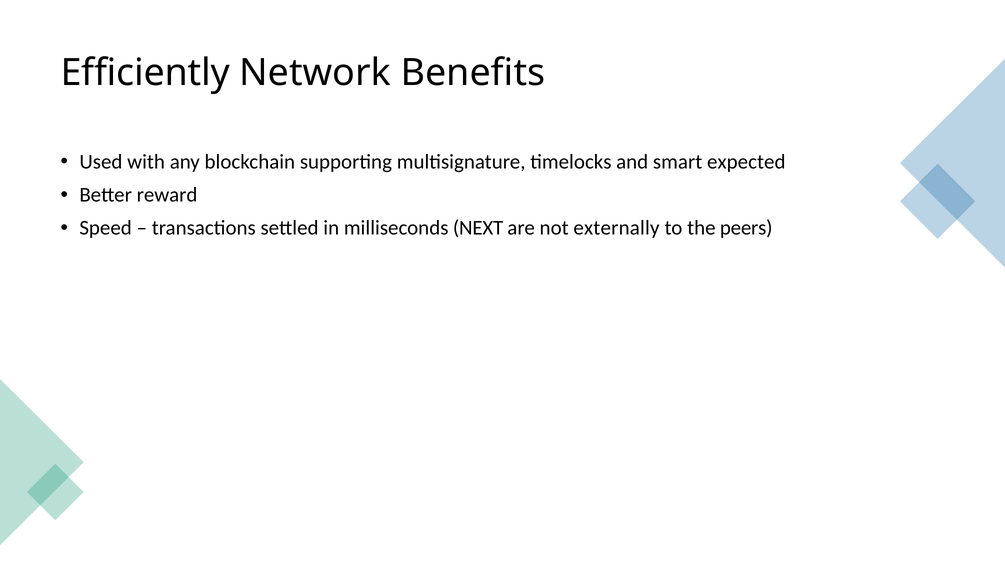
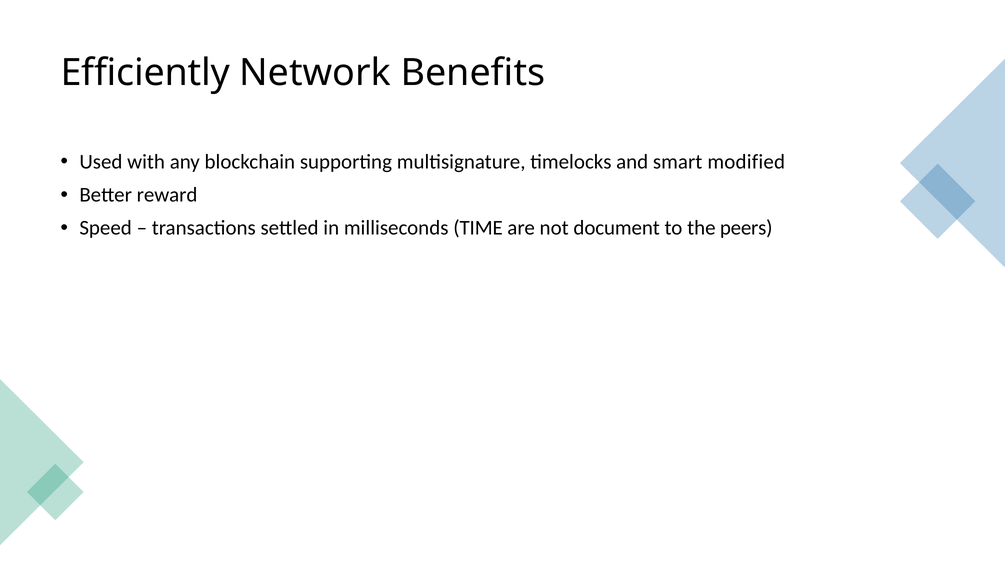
expected: expected -> modified (746, 162)
NEXT: NEXT -> TIME (478, 228)
externally: externally -> document (617, 228)
